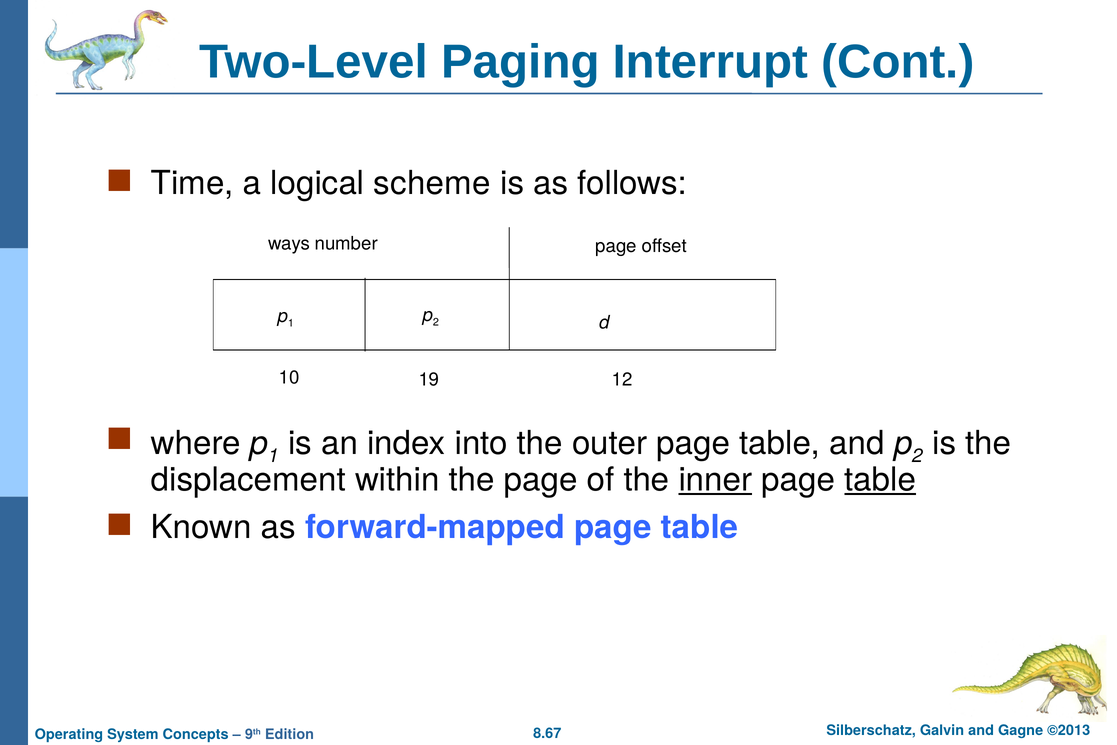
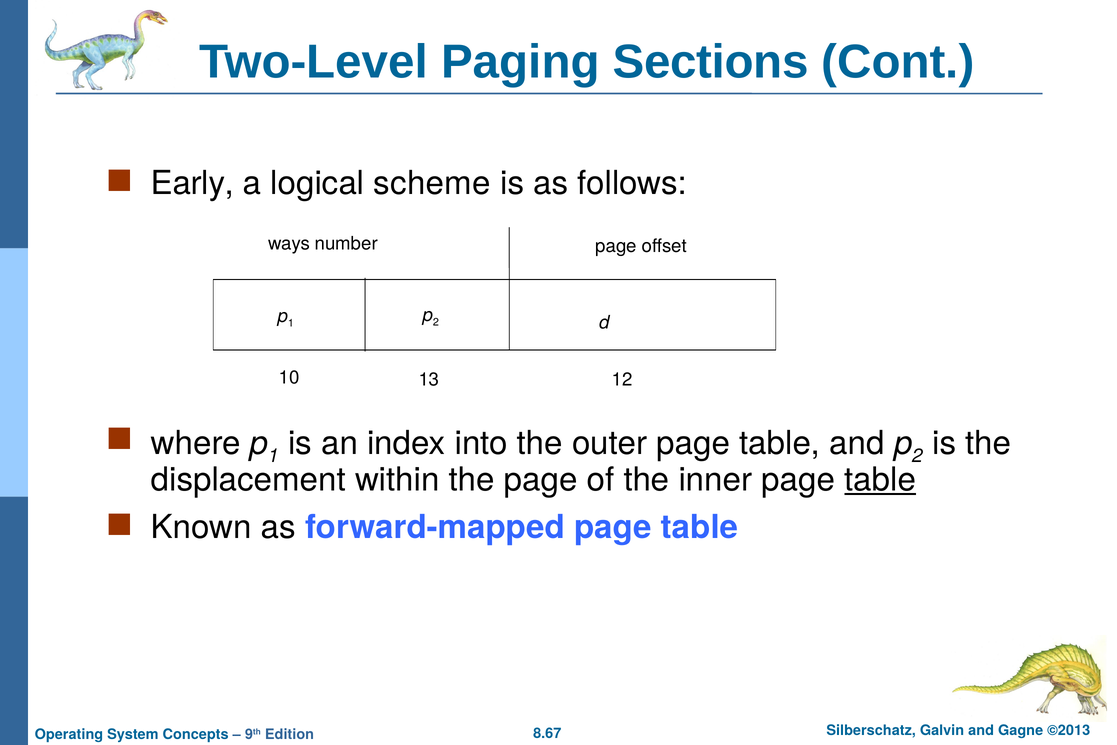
Interrupt: Interrupt -> Sections (711, 62)
Time: Time -> Early (192, 183)
19: 19 -> 13 (429, 379)
inner underline: present -> none (715, 480)
